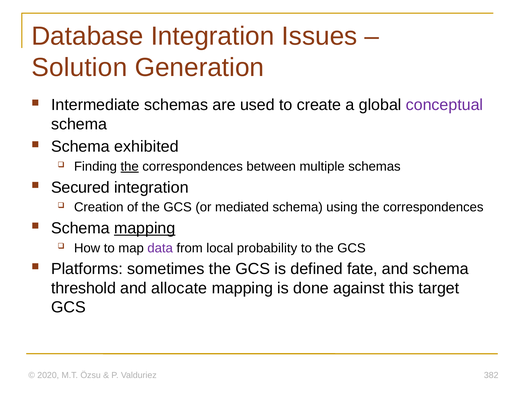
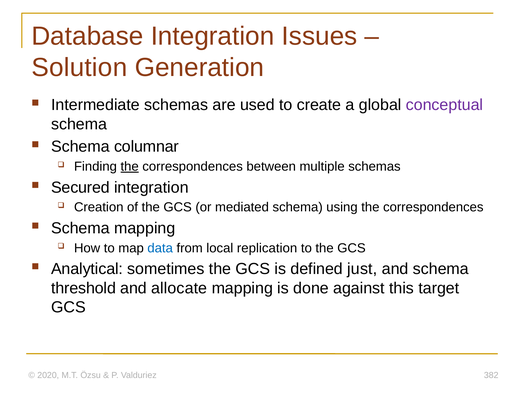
exhibited: exhibited -> columnar (147, 147)
mapping underline: present -> none (145, 228)
data colour: purple -> blue (160, 248)
probability: probability -> replication (267, 248)
Platforms: Platforms -> Analytical (87, 269)
fate: fate -> just (362, 269)
